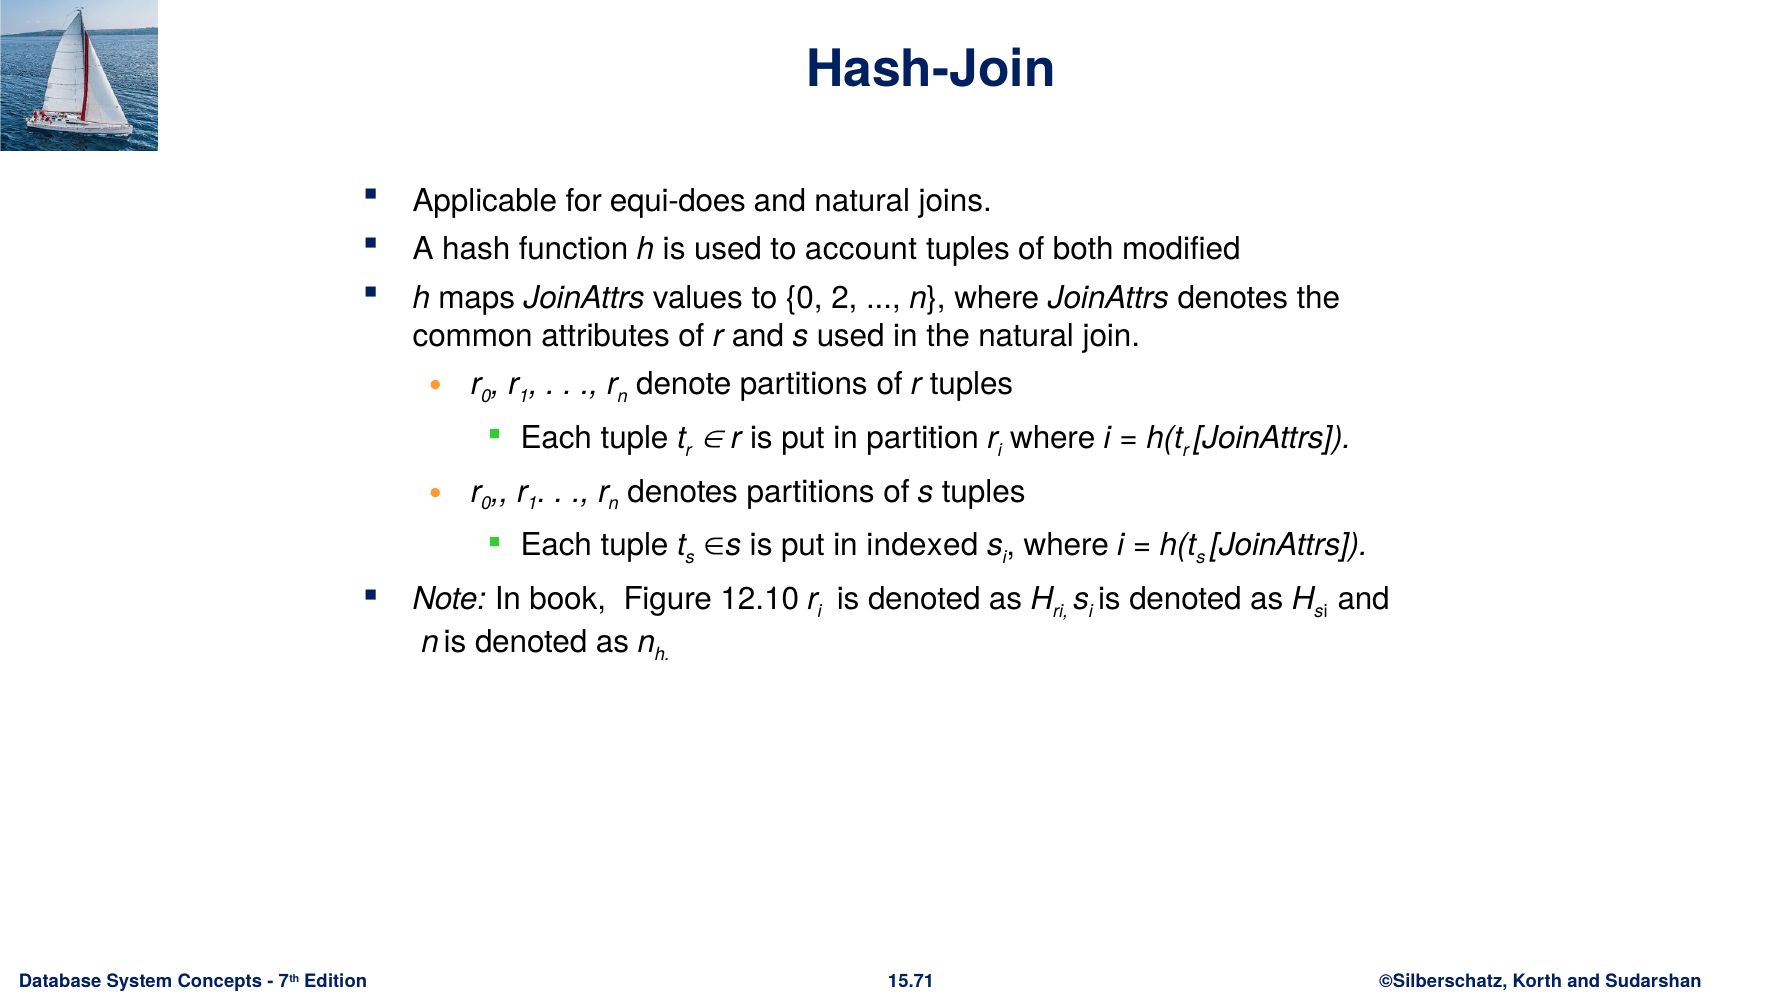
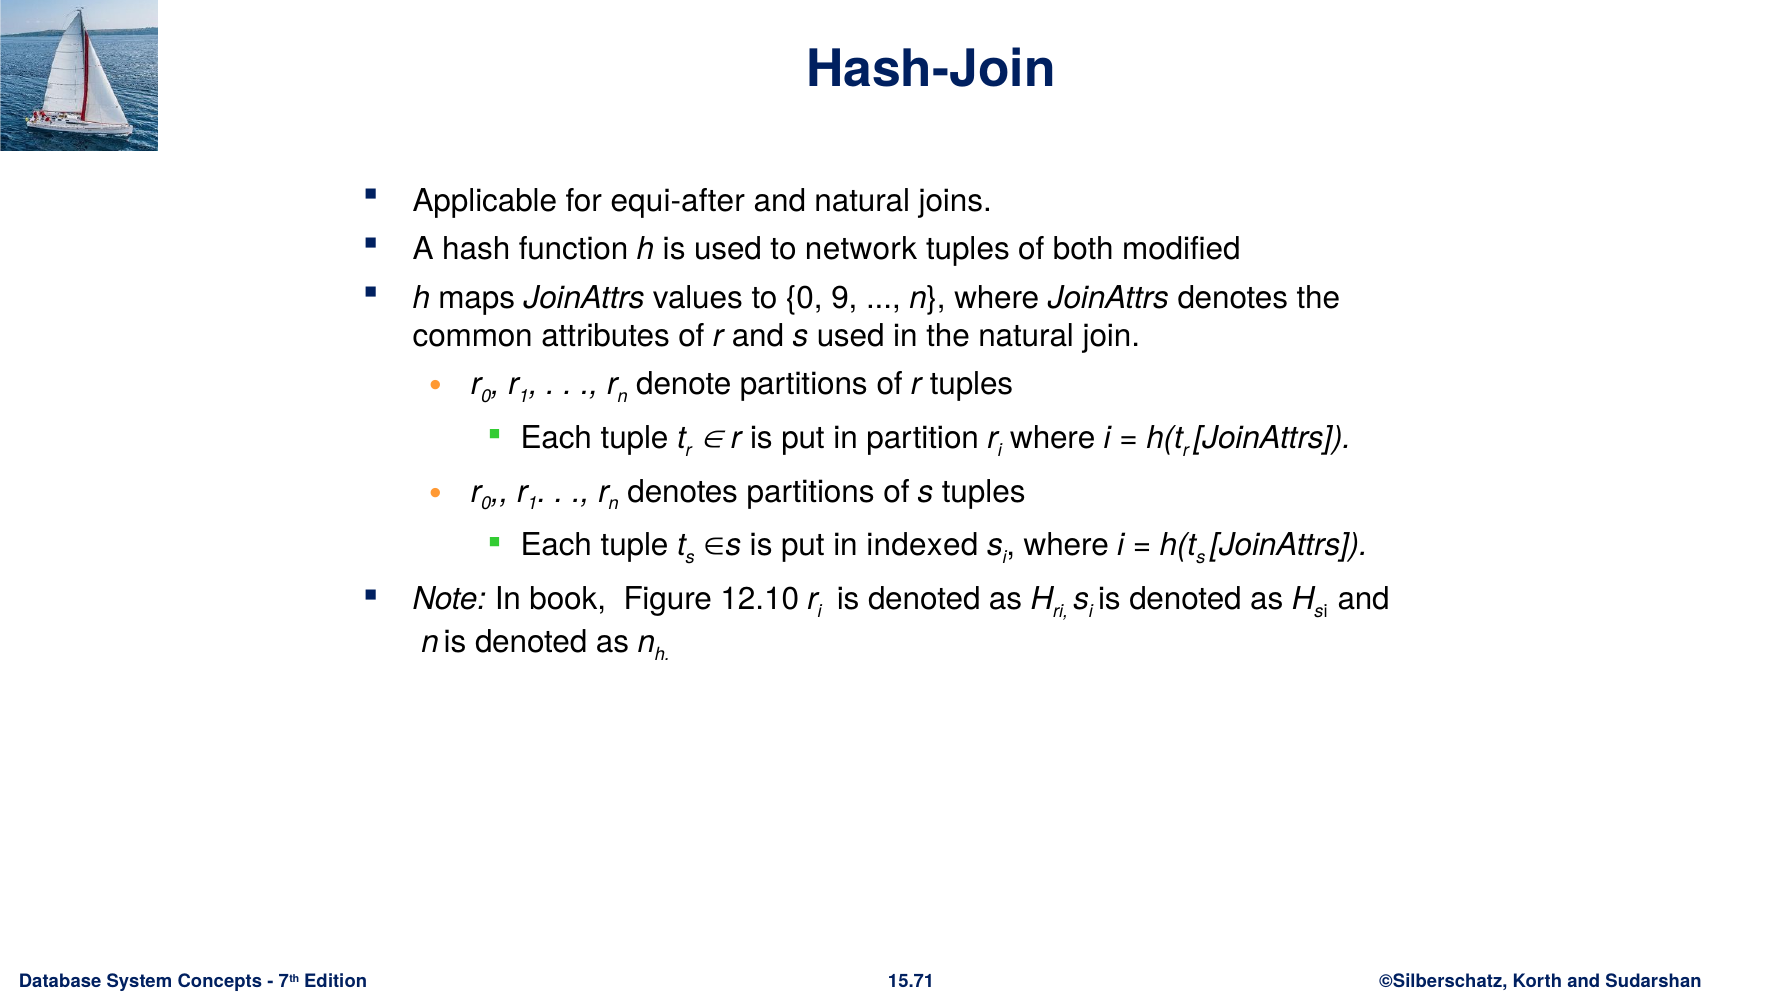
equi-does: equi-does -> equi-after (678, 201)
account: account -> network (861, 250)
2: 2 -> 9 (844, 298)
